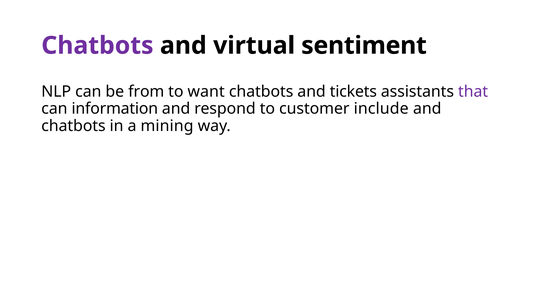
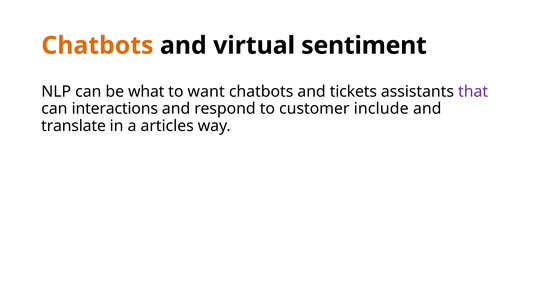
Chatbots colour: purple -> orange (97, 46)
from: from -> what (146, 92)
information: information -> interactions (115, 109)
chatbots: chatbots -> translate (74, 126)
mining: mining -> articles (167, 126)
